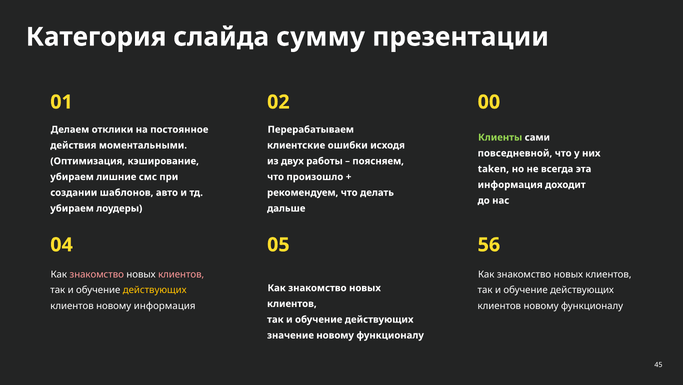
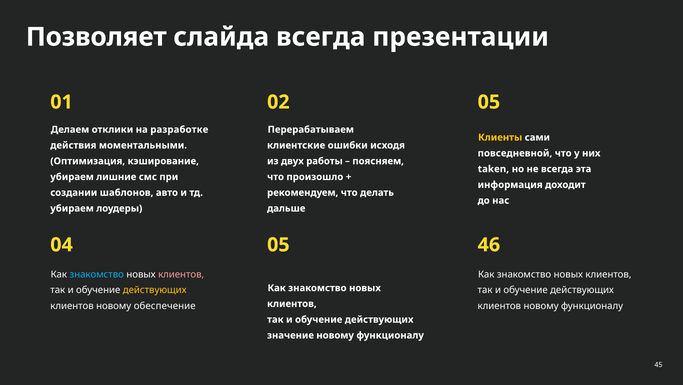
Категория: Категория -> Позволяет (96, 37)
слайда сумму: сумму -> всегда (321, 37)
02 00: 00 -> 05 (489, 102)
постоянное: постоянное -> разработке (179, 130)
Клиенты colour: light green -> yellow (500, 137)
56: 56 -> 46 (489, 245)
знакомство colour: pink -> light blue (97, 274)
новому информация: информация -> обеспечение (165, 306)
